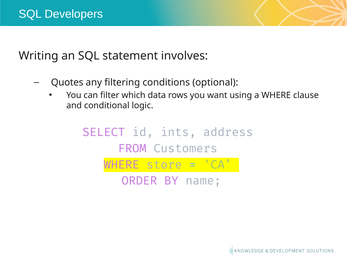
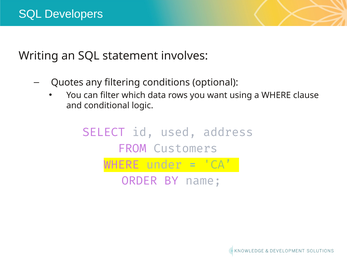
ints: ints -> used (178, 132)
store: store -> under (164, 165)
